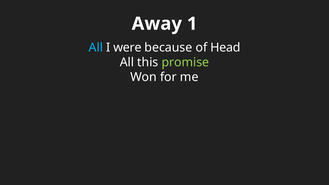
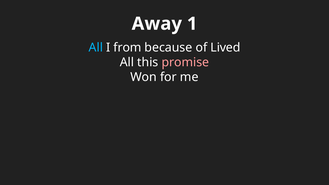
were: were -> from (127, 48)
Head: Head -> Lived (225, 48)
promise colour: light green -> pink (185, 62)
